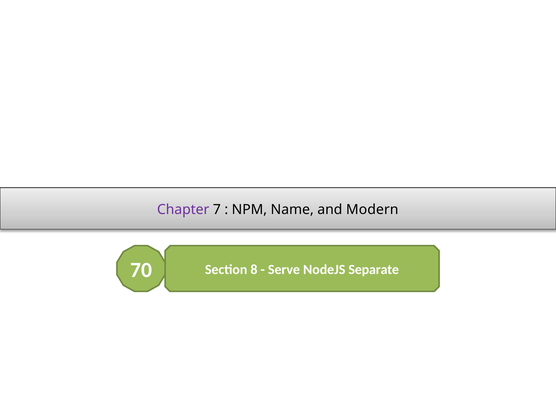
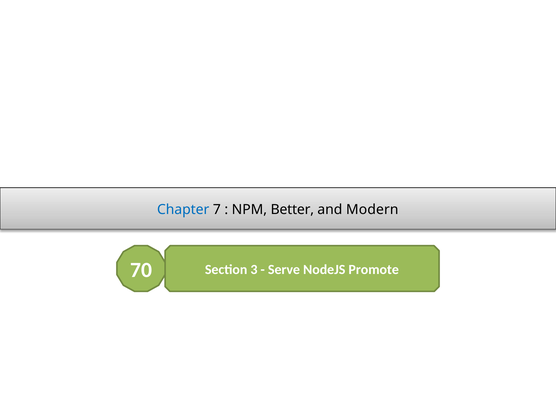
Chapter colour: purple -> blue (183, 209)
Name: Name -> Better (292, 209)
8: 8 -> 3 (254, 270)
Separate: Separate -> Promote (374, 270)
